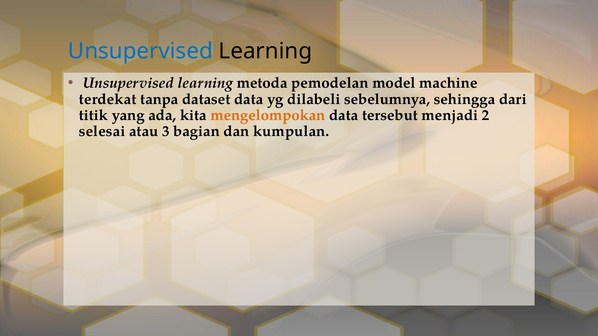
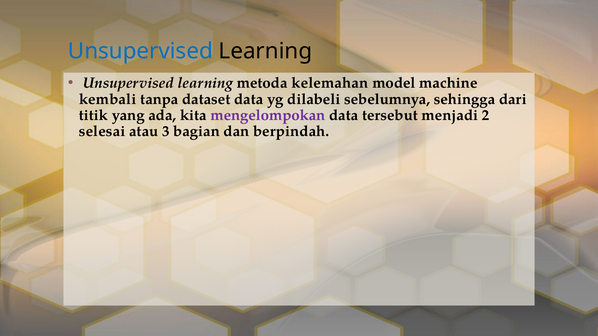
pemodelan: pemodelan -> kelemahan (330, 83)
terdekat: terdekat -> kembali (108, 99)
mengelompokan colour: orange -> purple (268, 115)
kumpulan: kumpulan -> berpindah (291, 132)
